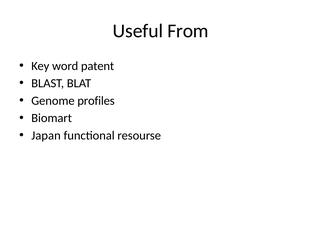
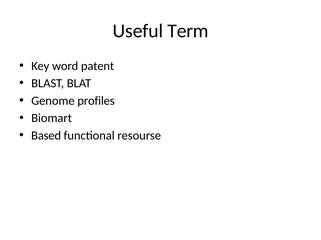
From: From -> Term (188, 31)
Japan: Japan -> Based (46, 136)
